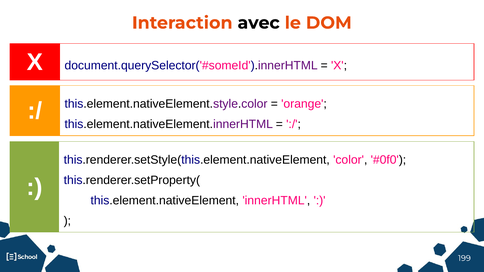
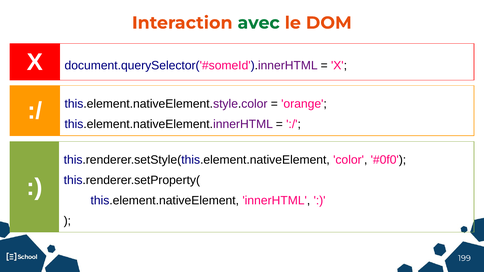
avec colour: black -> green (259, 23)
